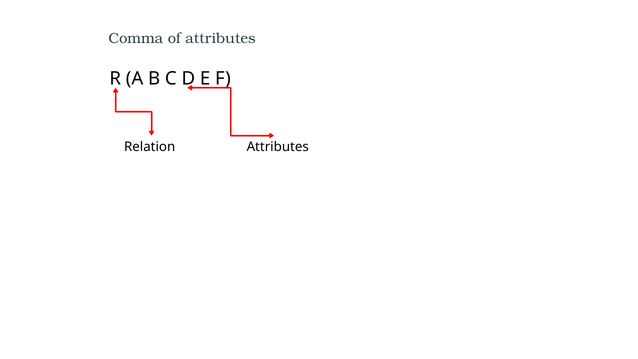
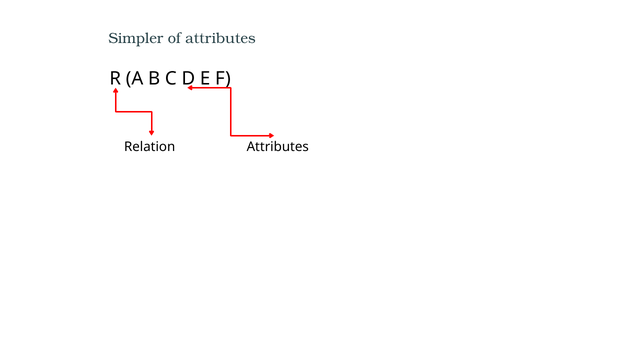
Comma: Comma -> Simpler (136, 38)
